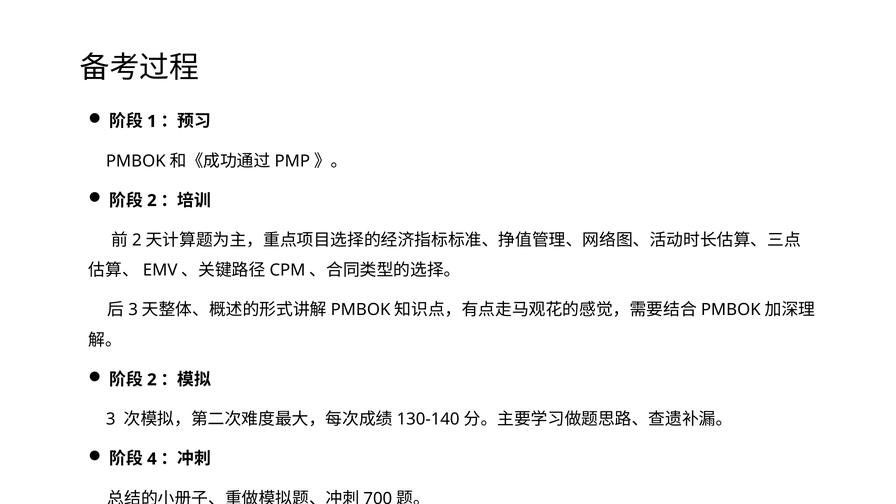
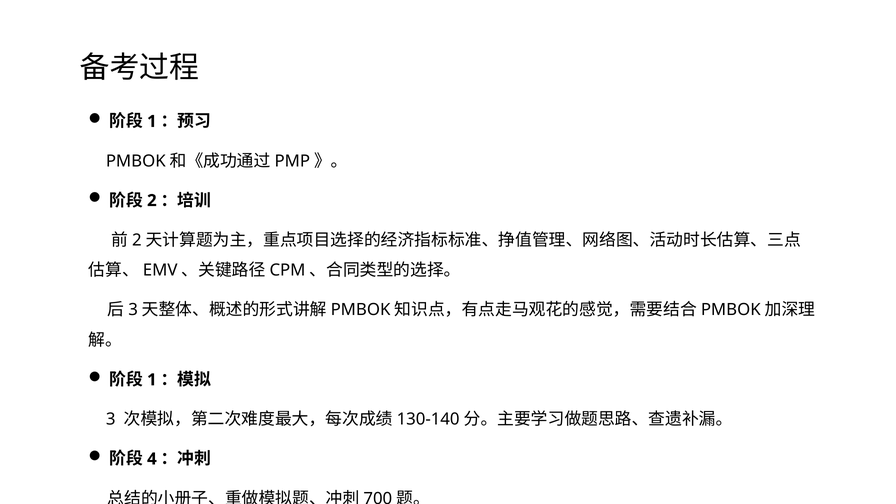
2: 2 -> 1 (152, 380)
